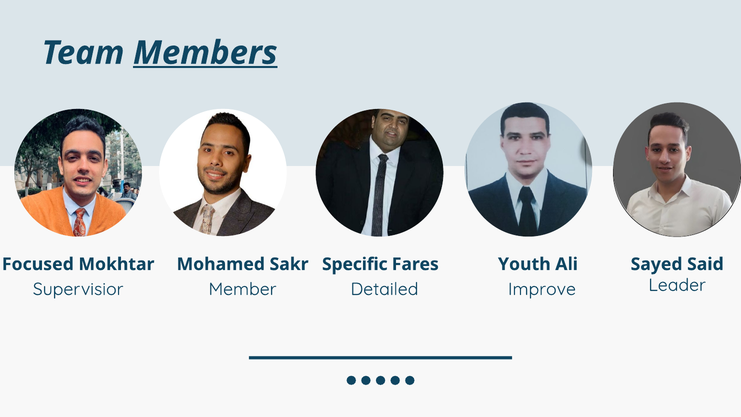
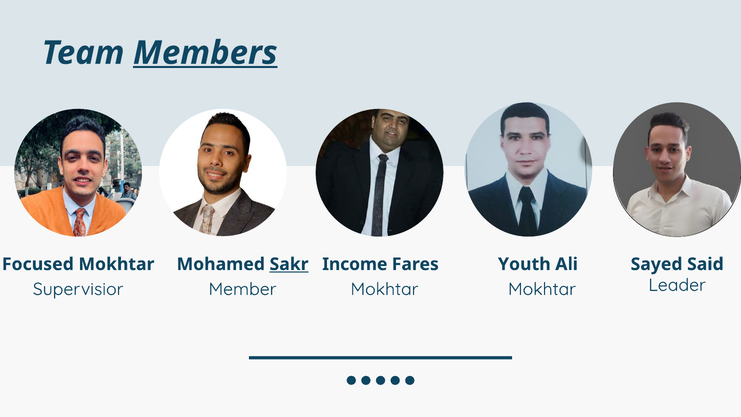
Sakr underline: none -> present (289, 264)
Specific: Specific -> Income (355, 264)
Detailed: Detailed -> Mokhtar (384, 289)
Improve: Improve -> Mokhtar (542, 289)
